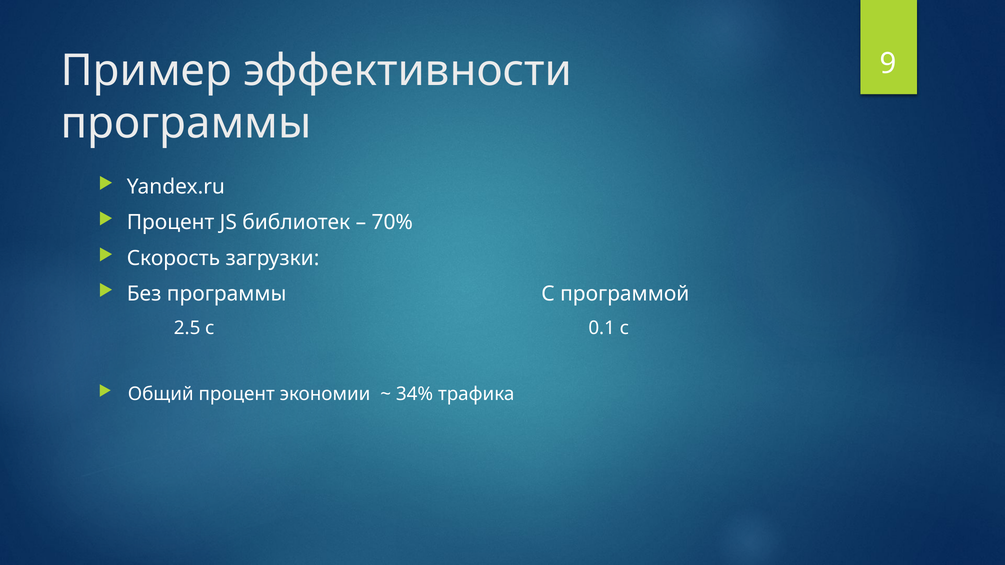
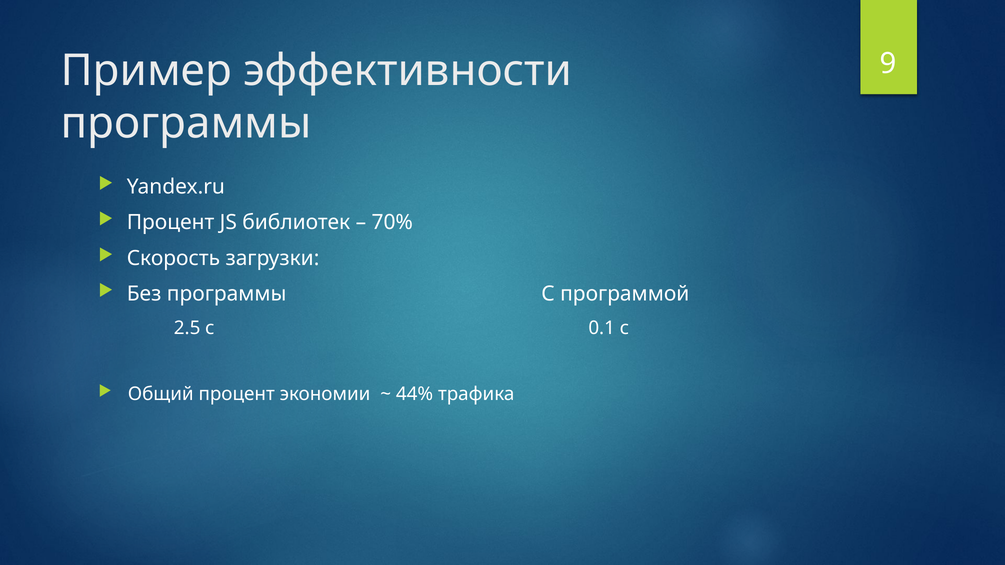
34%: 34% -> 44% (415, 394)
